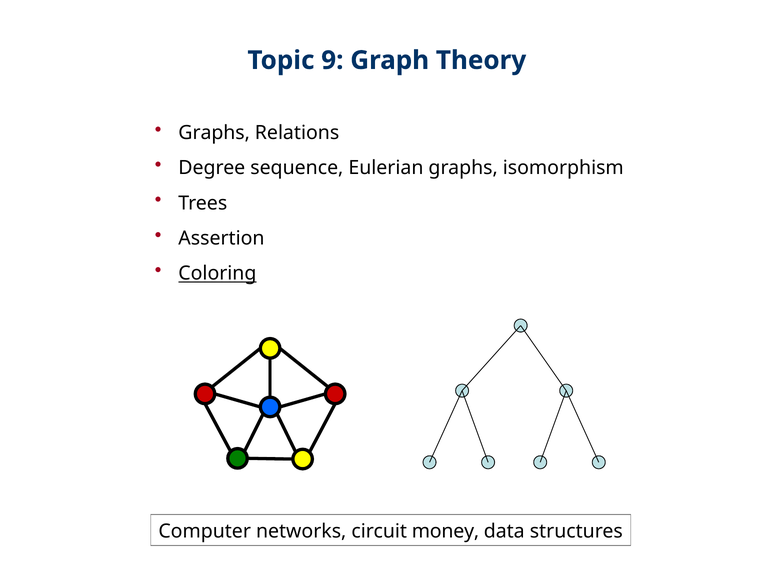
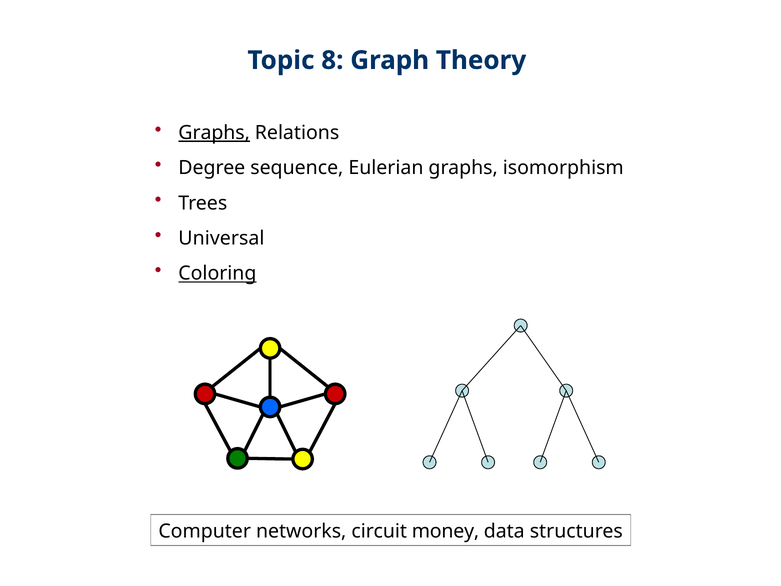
9: 9 -> 8 (332, 60)
Graphs underline: none -> present (214, 133)
Assertion: Assertion -> Universal (221, 238)
